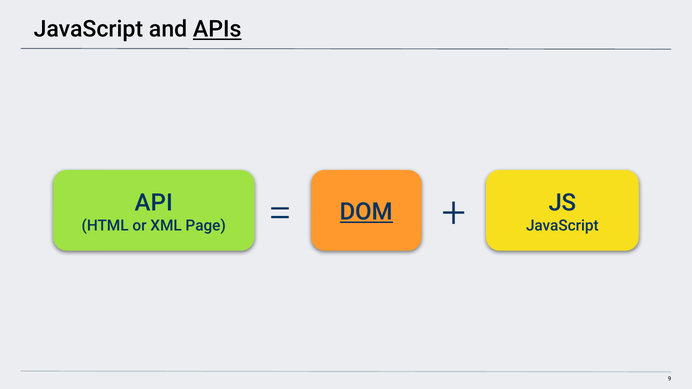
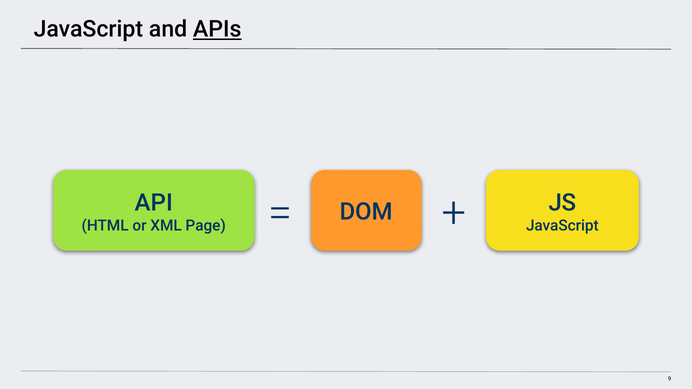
DOM underline: present -> none (366, 212)
